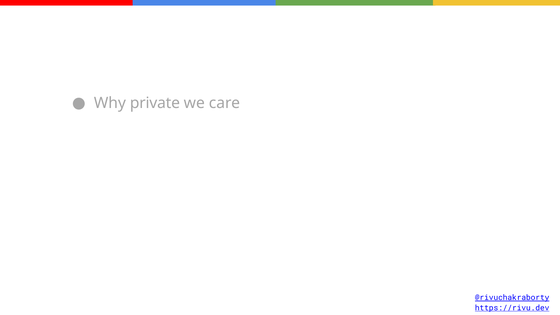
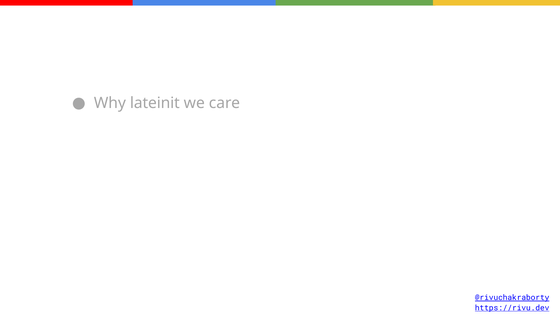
private: private -> lateinit (155, 103)
